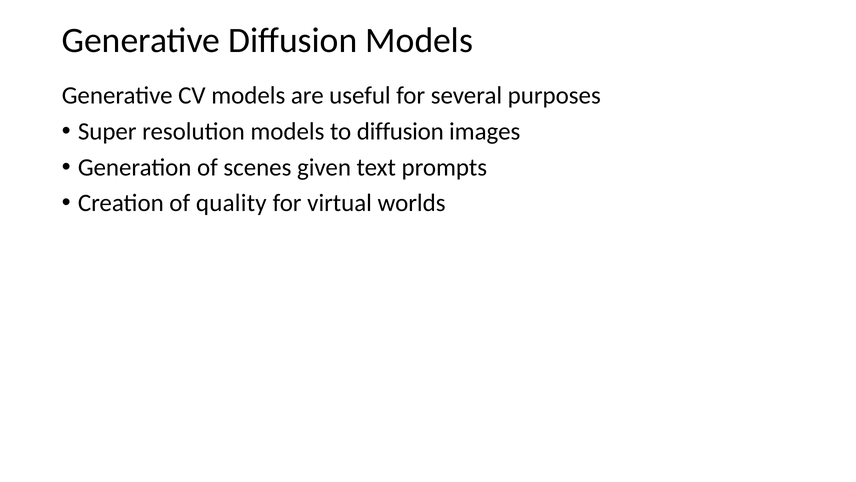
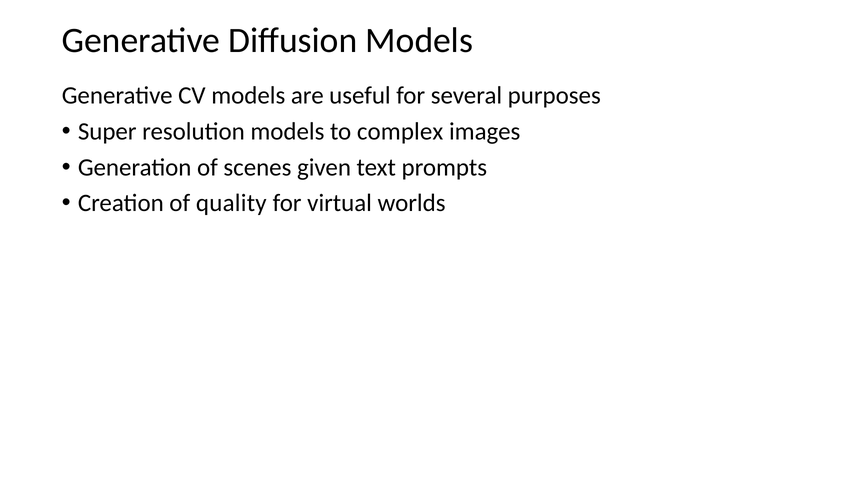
to diffusion: diffusion -> complex (400, 131)
